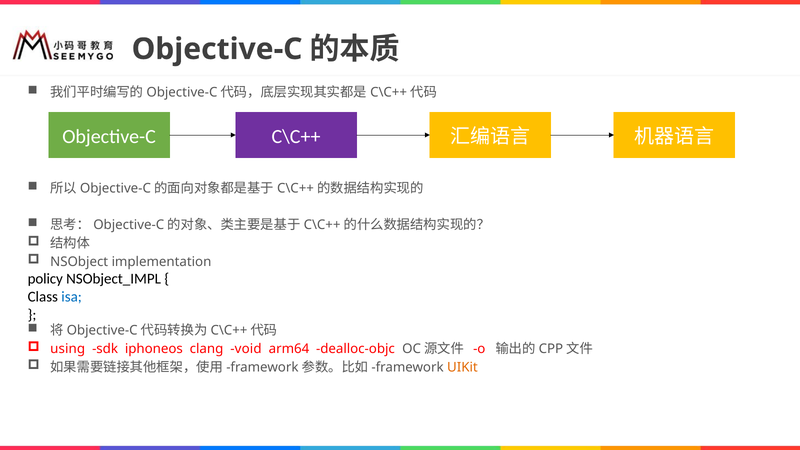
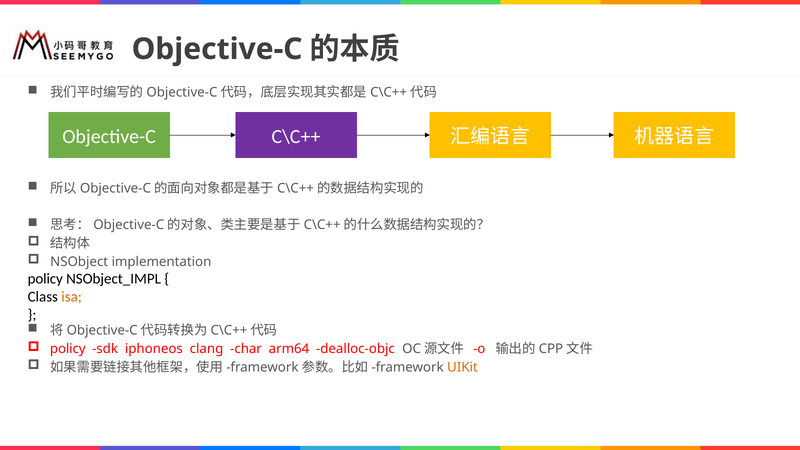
isa colour: blue -> orange (72, 297)
using: using -> policy (68, 349)
void: void -> char (246, 349)
